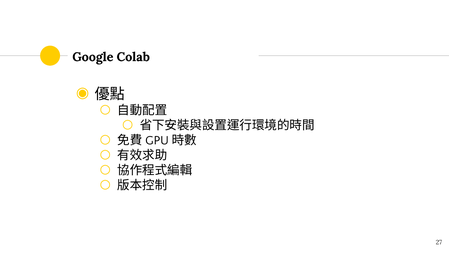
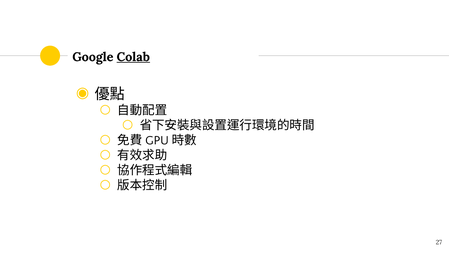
Colab underline: none -> present (133, 57)
